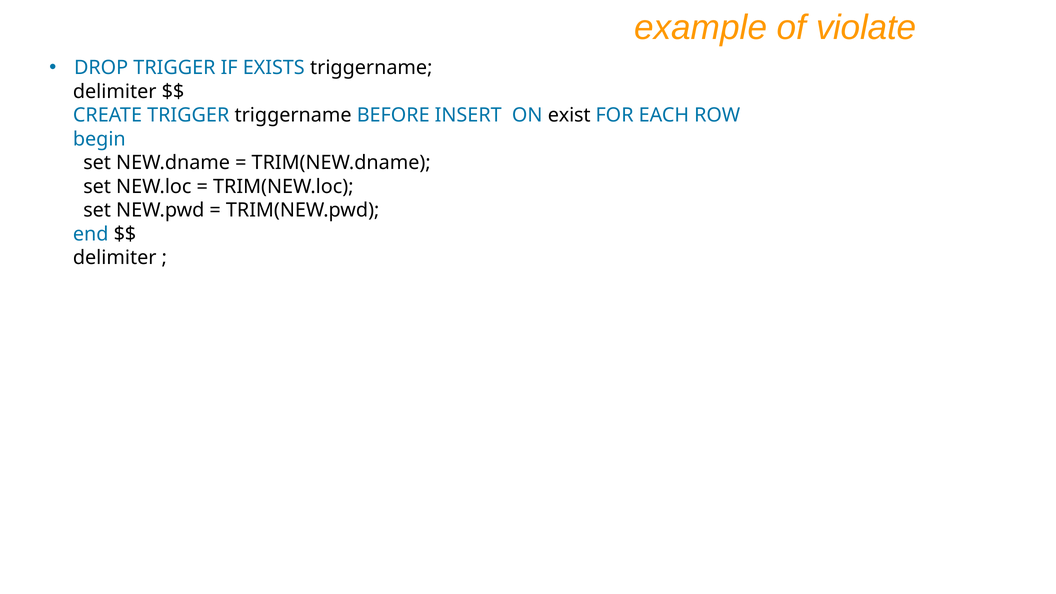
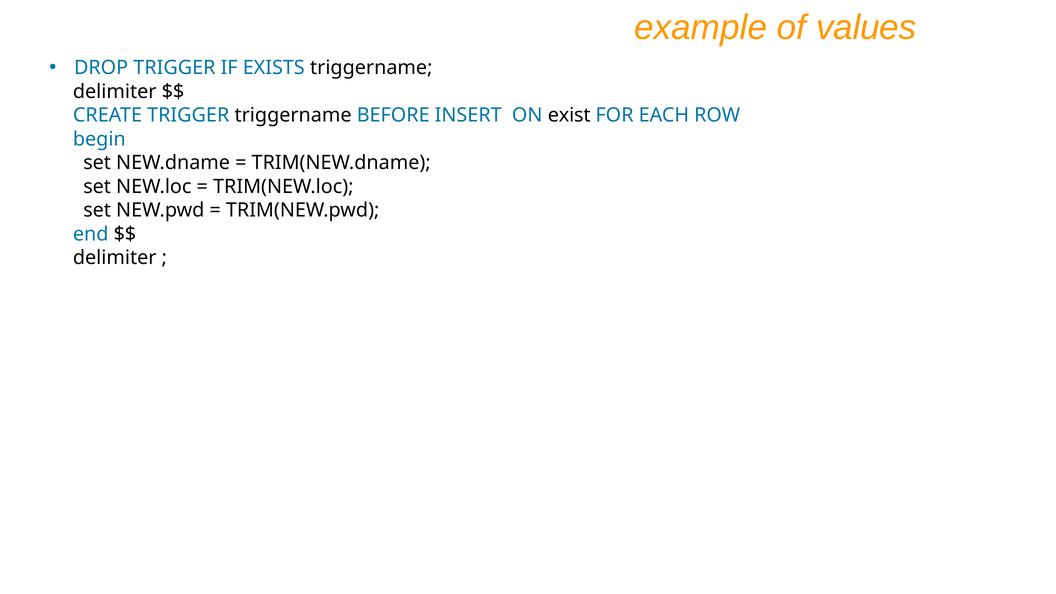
violate: violate -> values (866, 27)
